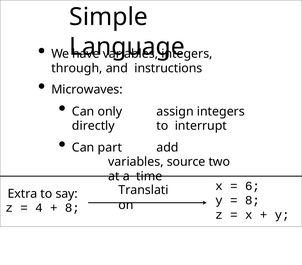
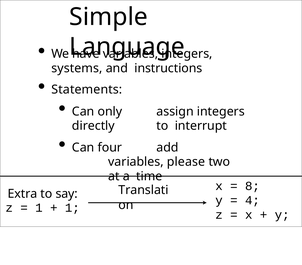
through: through -> systems (77, 68)
Microwaves: Microwaves -> Statements (87, 89)
part: part -> four (110, 147)
source: source -> please (186, 162)
6: 6 -> 8 (252, 186)
8: 8 -> 4 (252, 200)
4: 4 -> 1 (39, 208)
8: 8 -> 1 (72, 208)
